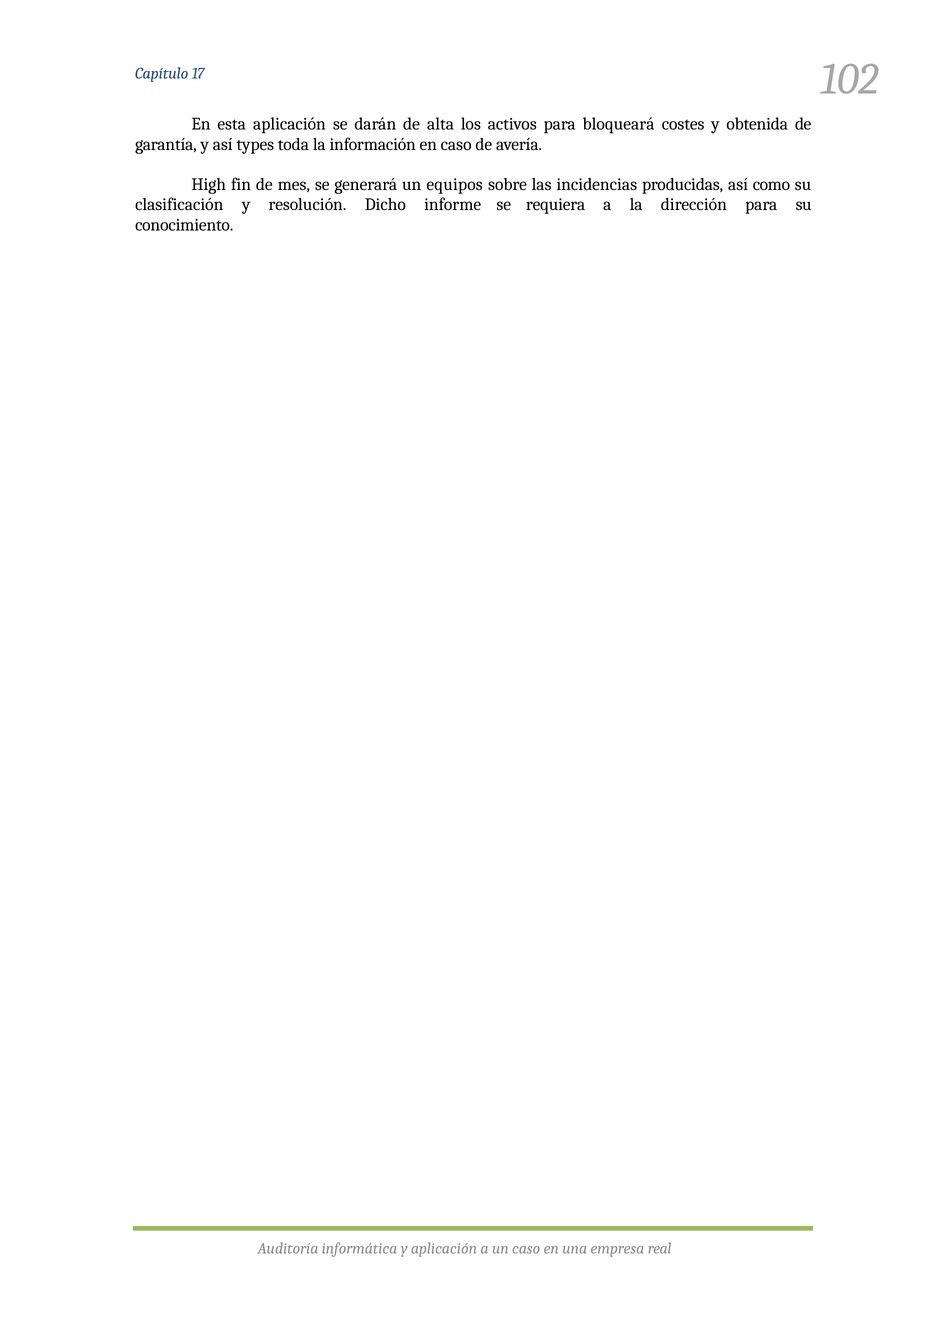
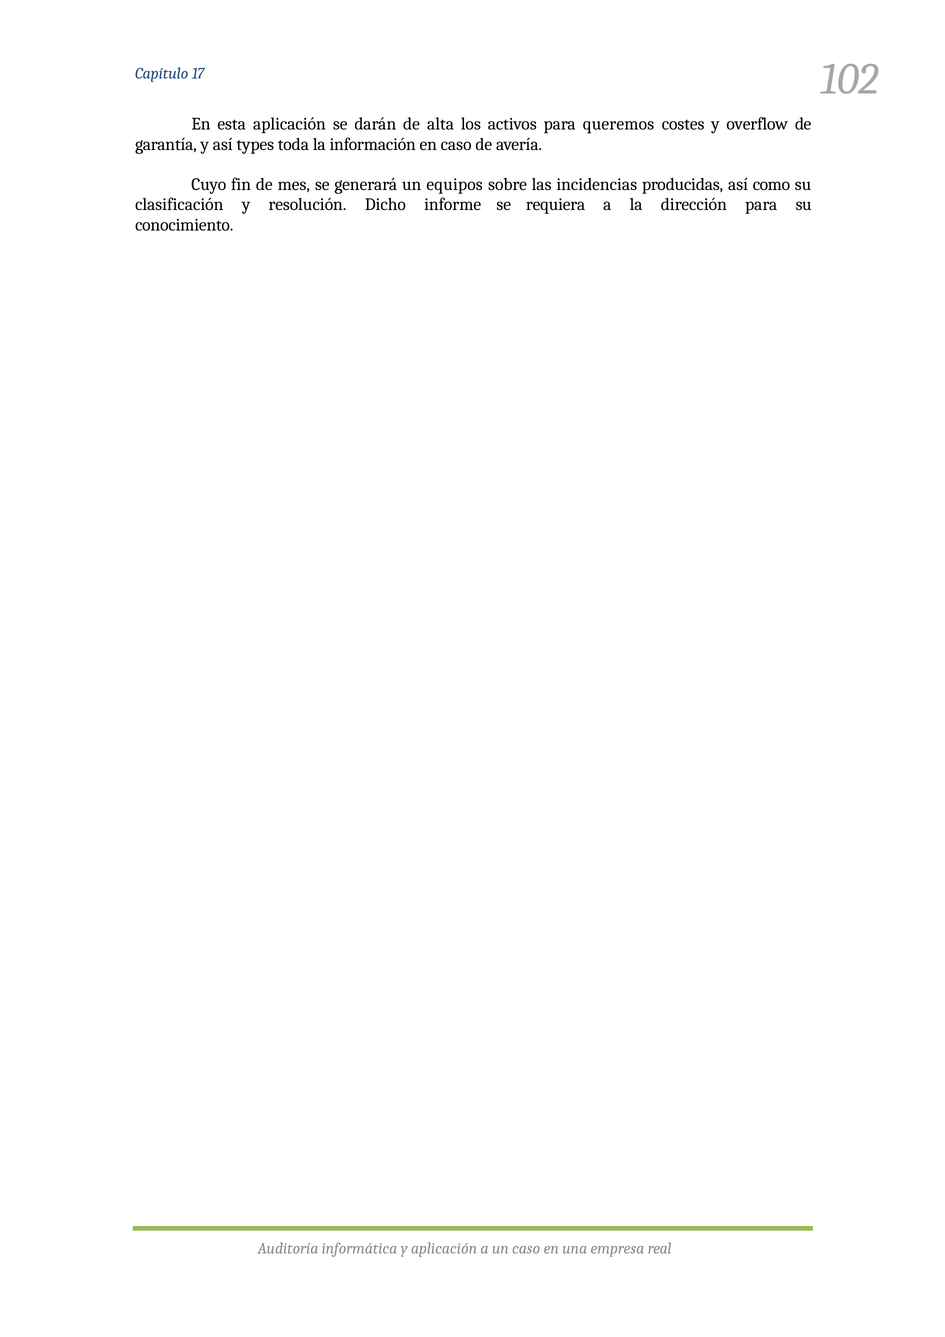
bloqueará: bloqueará -> queremos (618, 124)
obtenida: obtenida -> overflow (757, 124)
High: High -> Cuyo (209, 184)
